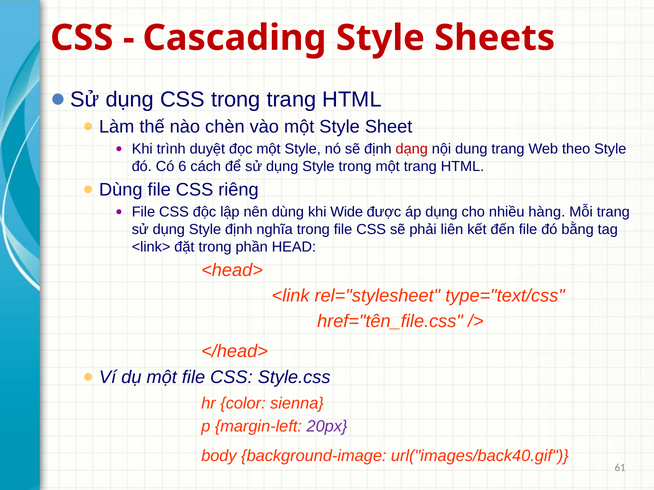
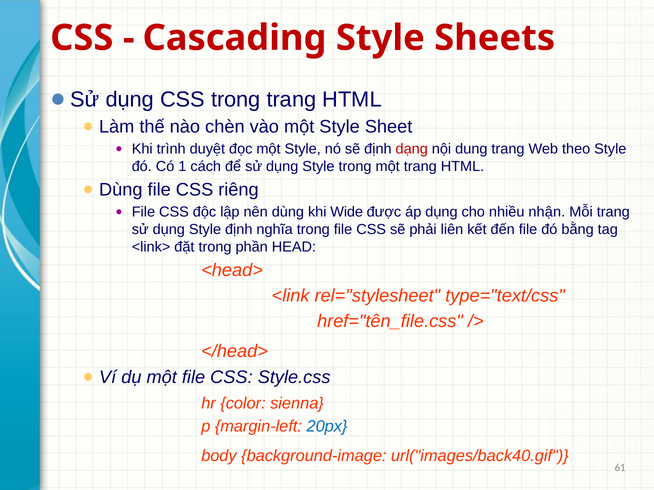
6: 6 -> 1 (182, 167)
hàng: hàng -> nhận (547, 212)
20px colour: purple -> blue (327, 427)
